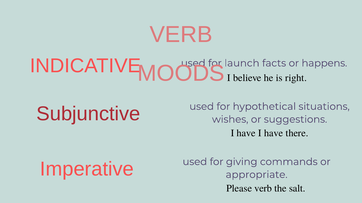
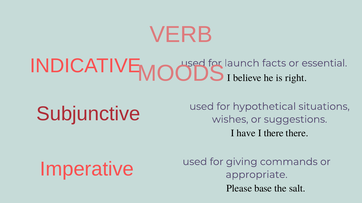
happens: happens -> essential (324, 63)
have: have -> there (274, 134)
Please verb: verb -> base (263, 189)
